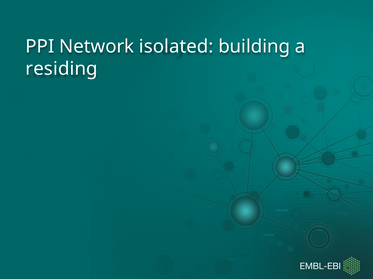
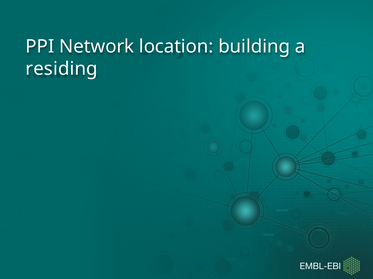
isolated: isolated -> location (176, 47)
